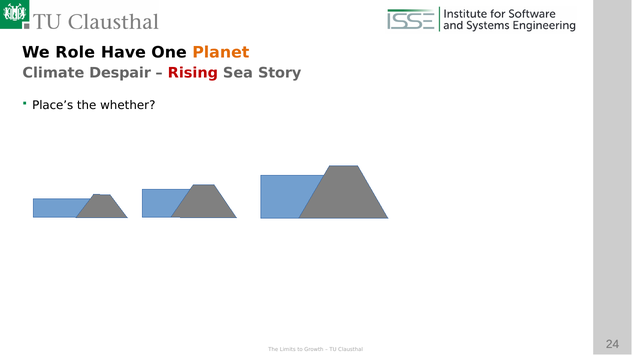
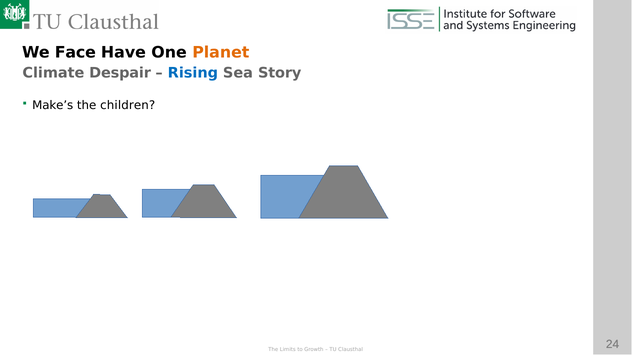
Role: Role -> Face (75, 53)
Rising colour: red -> blue (193, 73)
Place’s: Place’s -> Make’s (53, 106)
whether: whether -> children (128, 106)
